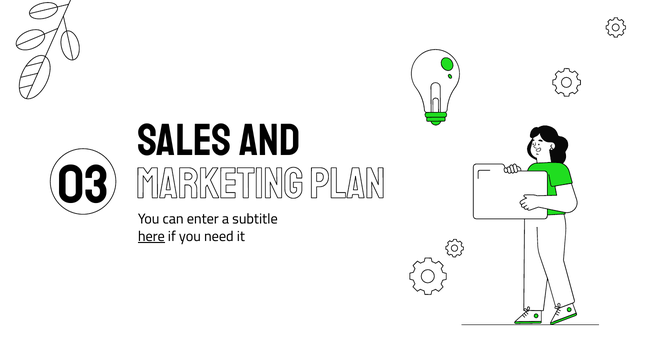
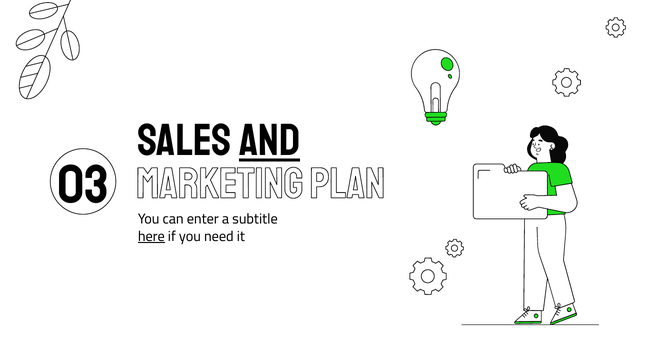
AND underline: none -> present (270, 141)
